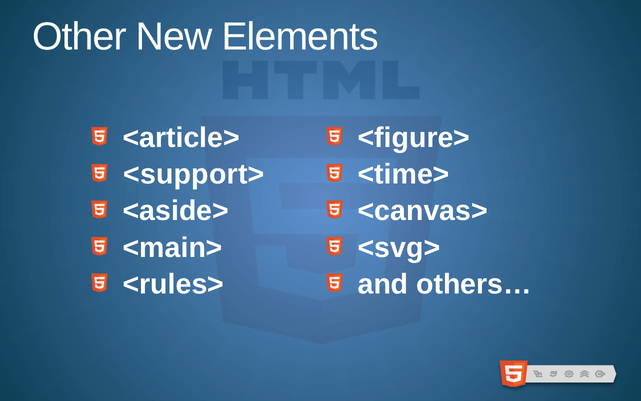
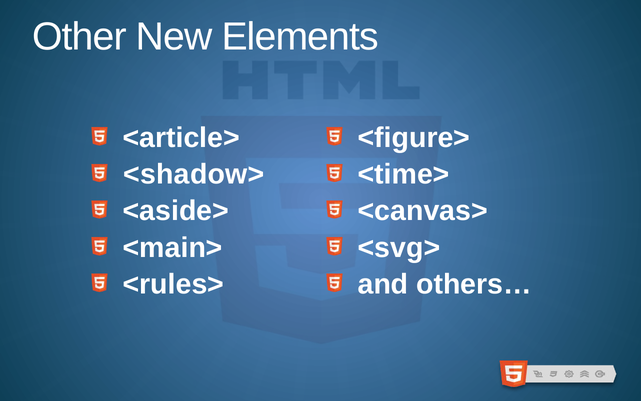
<support>: <support> -> <shadow> (194, 174)
